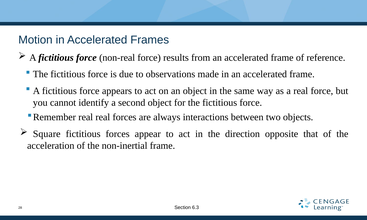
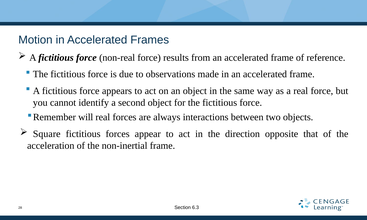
real: real -> will (86, 117)
